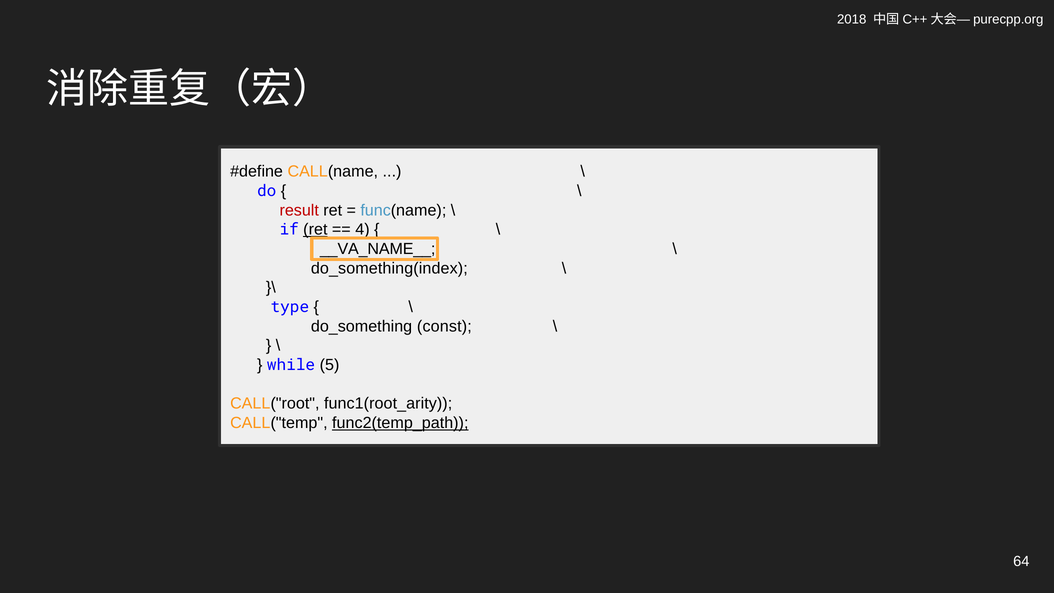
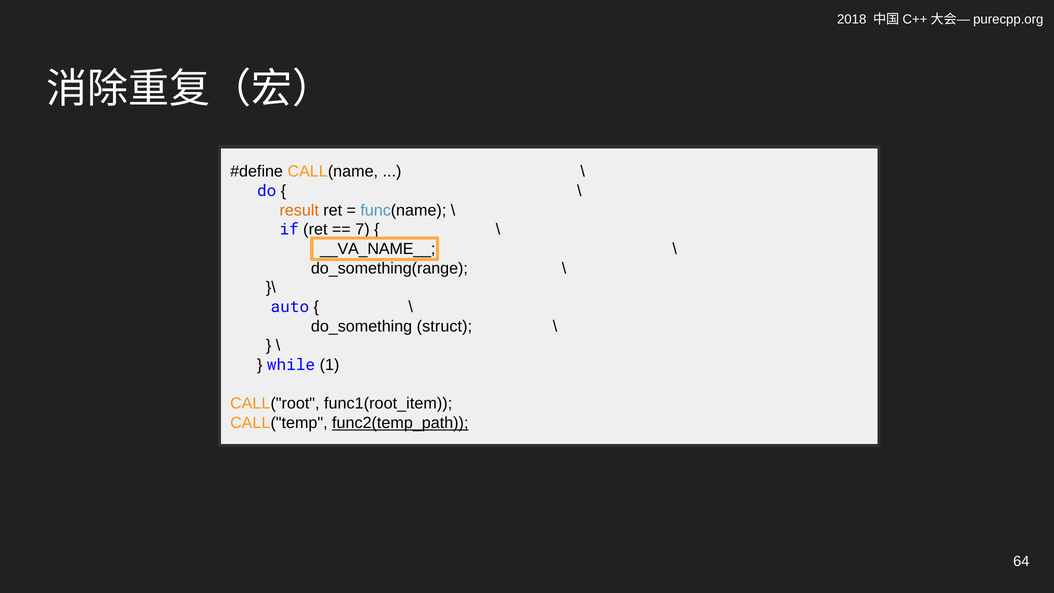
result colour: red -> orange (299, 210)
ret underline: present -> none (315, 230)
4: 4 -> 7 (362, 230)
do_something(index: do_something(index -> do_something(range (389, 268)
type: type -> auto (290, 307)
const: const -> struct (444, 326)
5: 5 -> 1 (330, 365)
func1(root_arity: func1(root_arity -> func1(root_item (388, 404)
